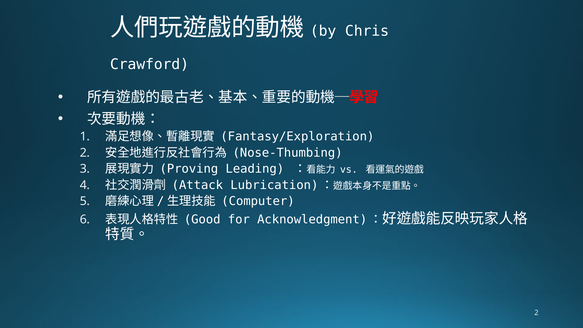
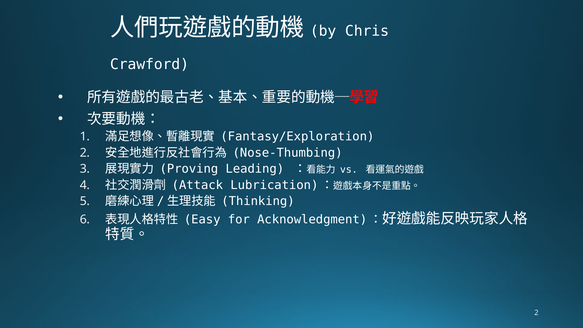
Computer: Computer -> Thinking (258, 201)
Good: Good -> Easy (202, 219)
